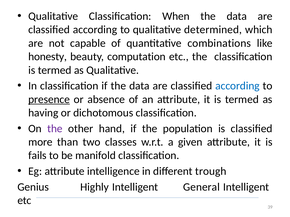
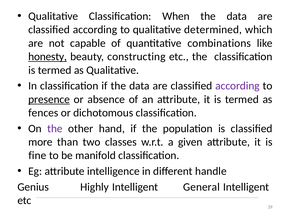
honesty underline: none -> present (48, 57)
computation: computation -> constructing (136, 57)
according colour: blue -> purple (237, 86)
having: having -> fences (43, 113)
fails: fails -> fine (37, 156)
trough: trough -> handle (211, 172)
